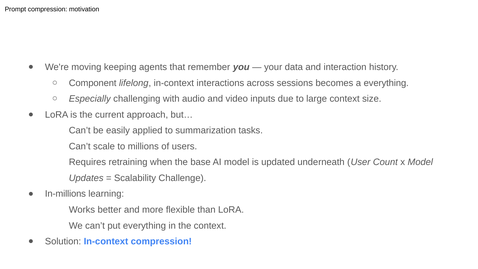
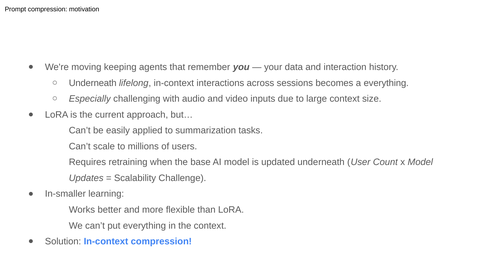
Component: Component -> Underneath (93, 83)
In-millions: In-millions -> In-smaller (65, 194)
